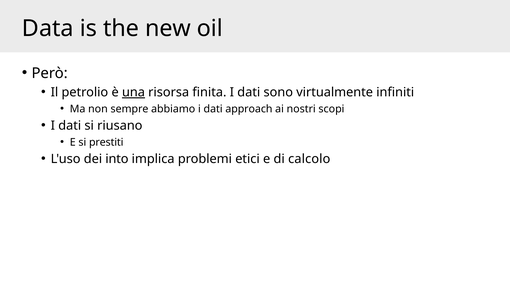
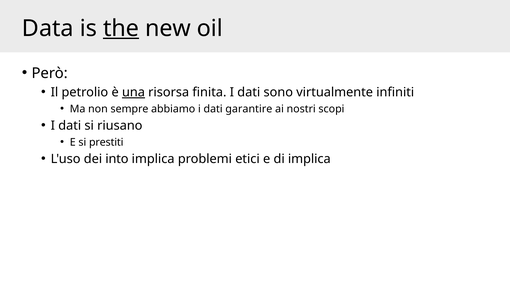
the underline: none -> present (121, 28)
approach: approach -> garantire (249, 109)
di calcolo: calcolo -> implica (309, 159)
